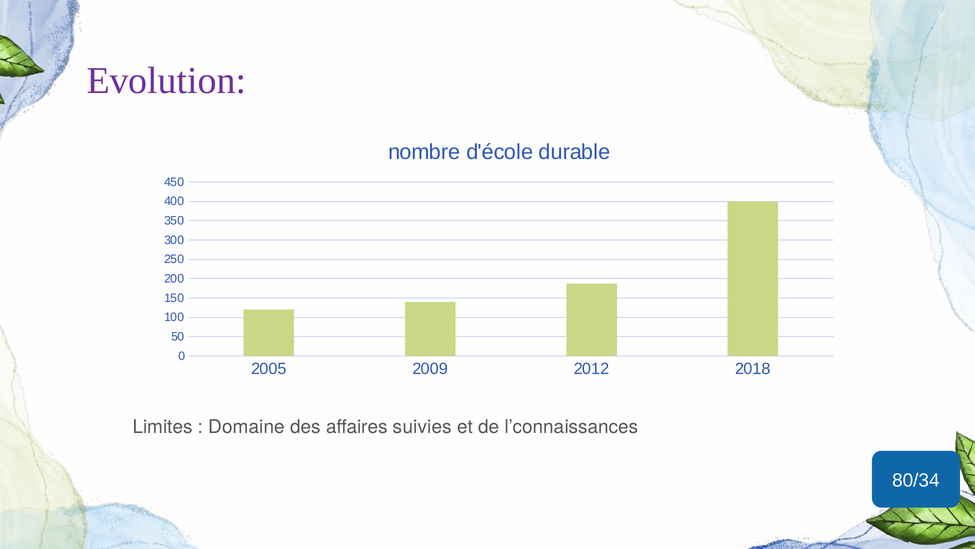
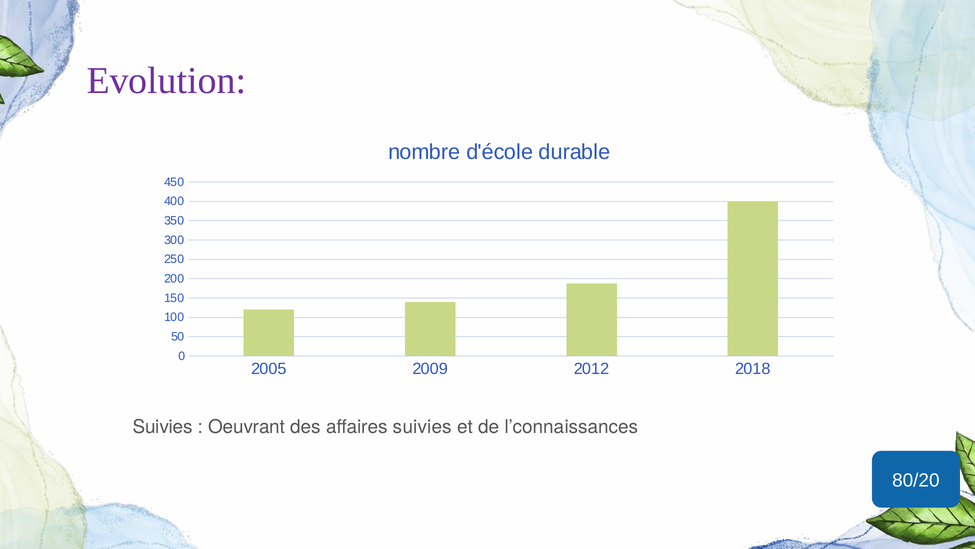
Limites: Limites -> Suivies (163, 427)
Domaine: Domaine -> Oeuvrant (247, 427)
80/34: 80/34 -> 80/20 (916, 480)
